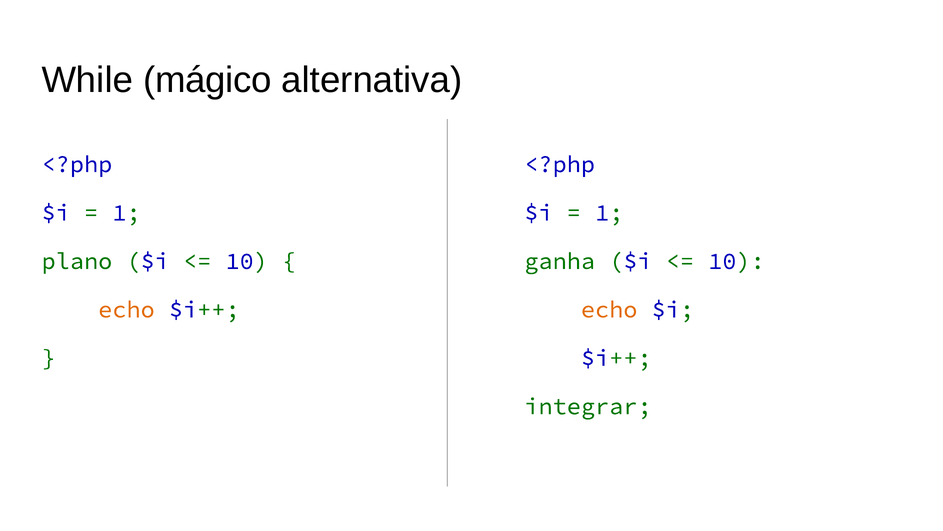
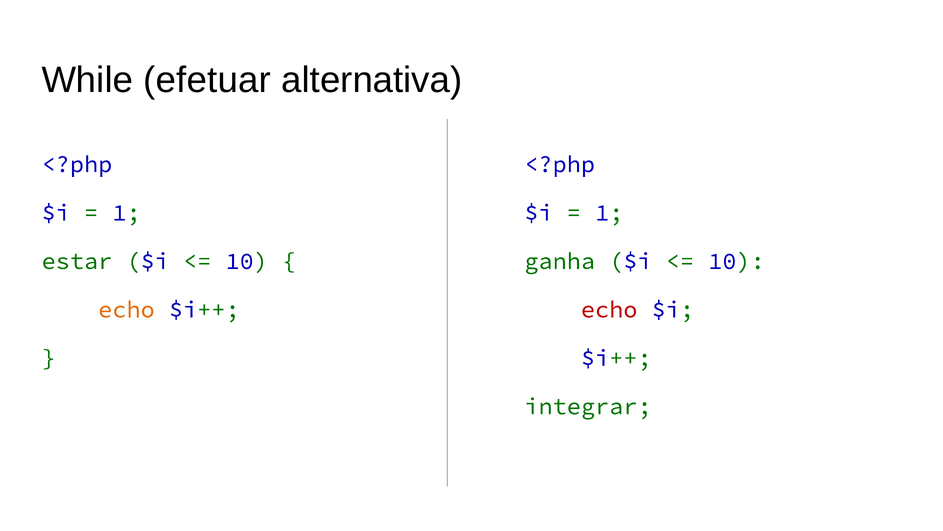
mágico: mágico -> efetuar (207, 80)
plano: plano -> estar (77, 261)
echo colour: orange -> red (609, 309)
